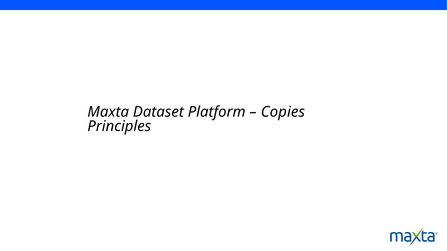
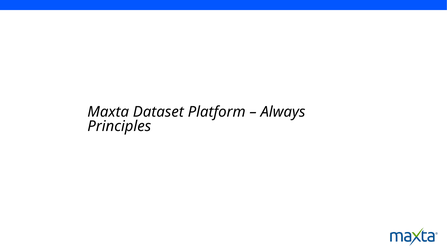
Copies: Copies -> Always (283, 112)
